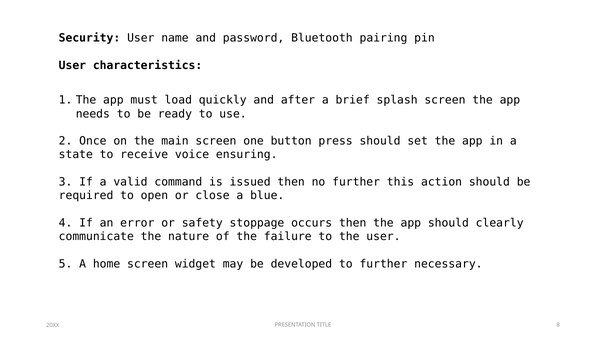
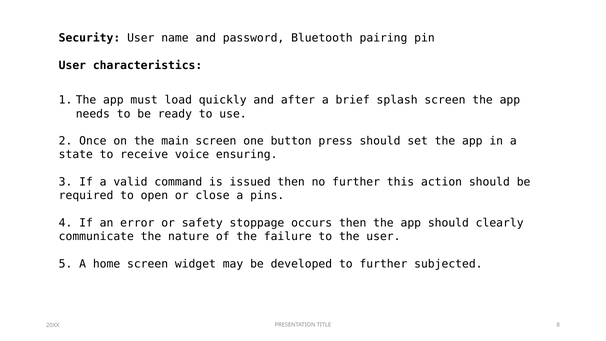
blue: blue -> pins (267, 196)
necessary: necessary -> subjected (448, 264)
